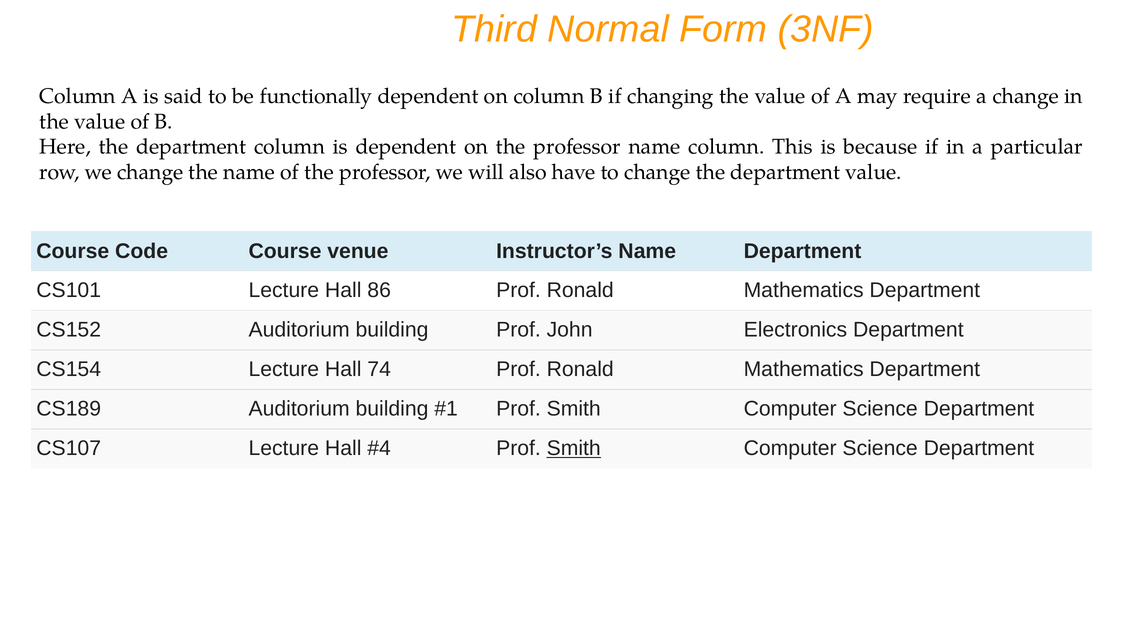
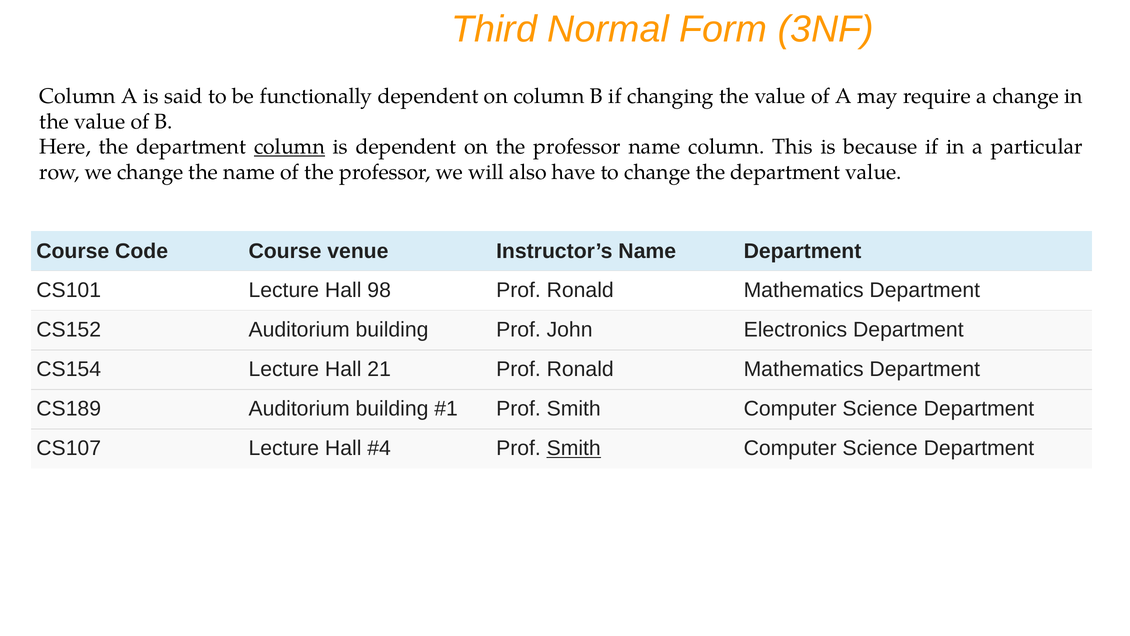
column underline: none -> present (289, 147)
86: 86 -> 98 (379, 290)
74: 74 -> 21 (379, 369)
